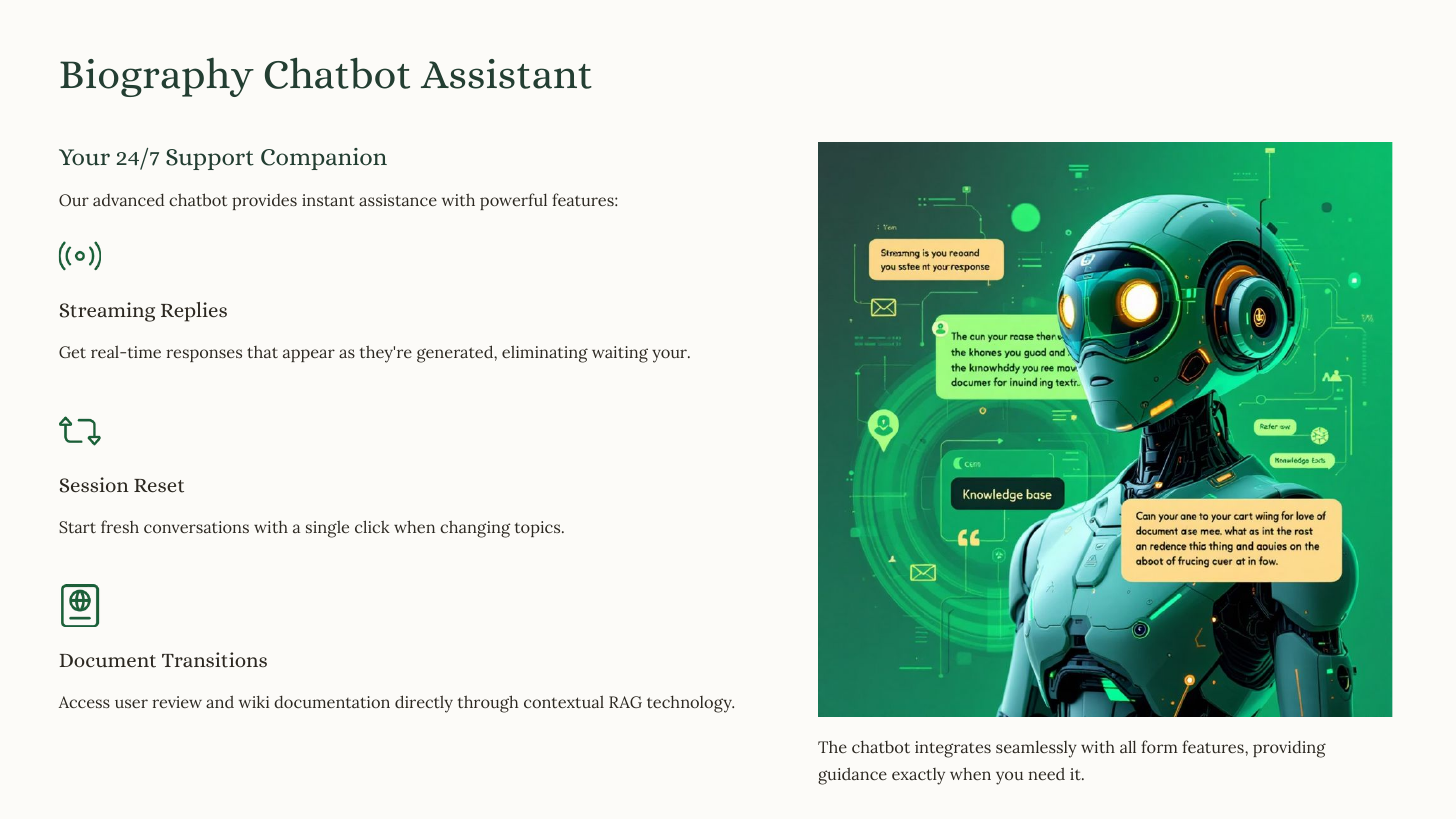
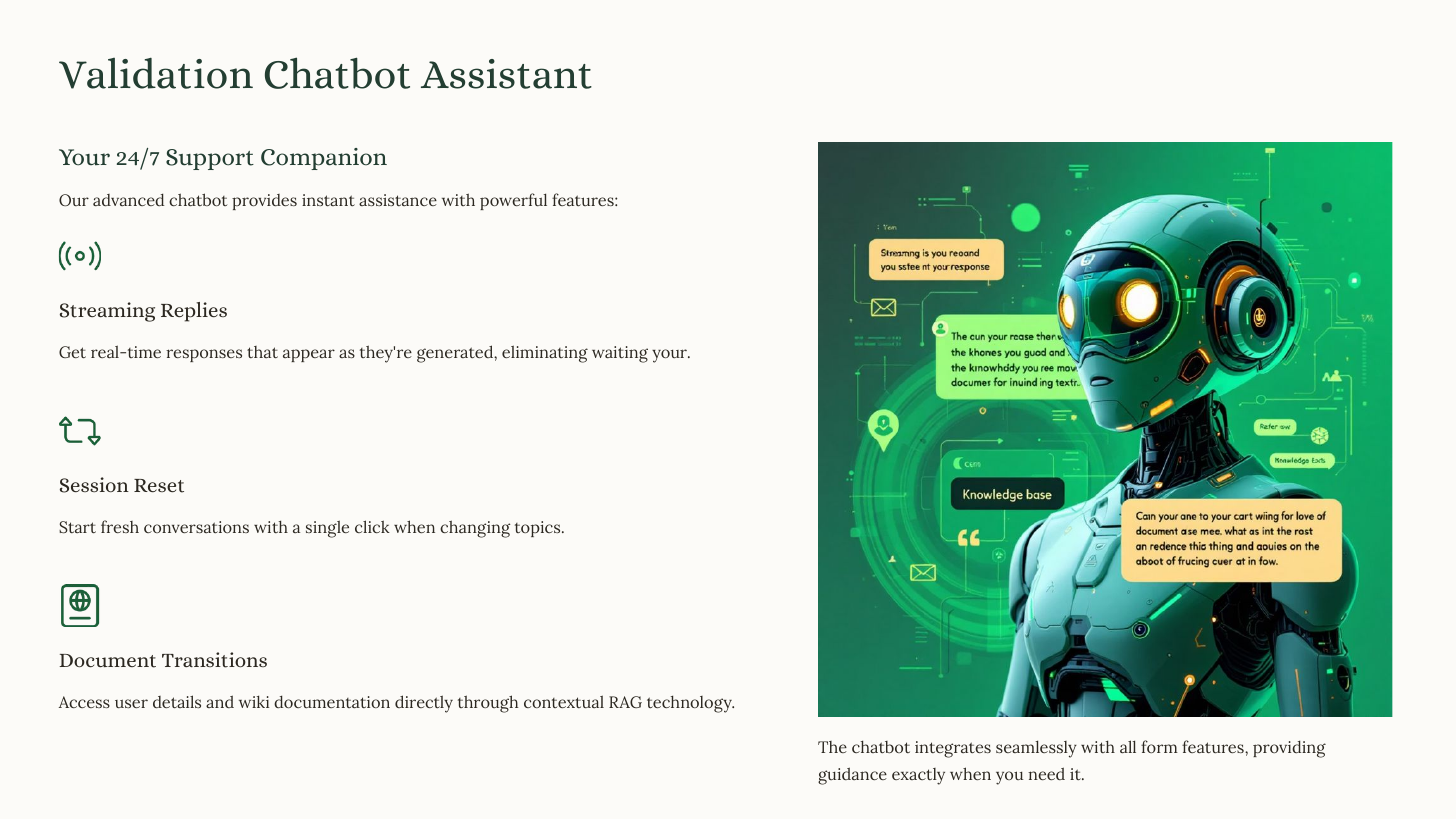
Biography: Biography -> Validation (156, 74)
review: review -> details (177, 703)
